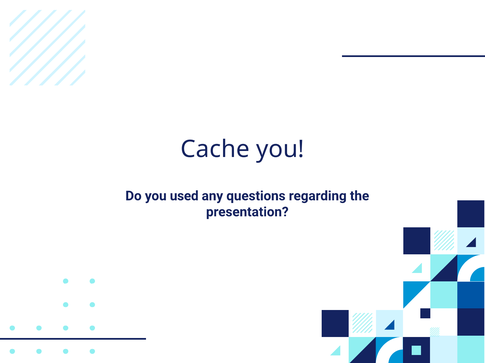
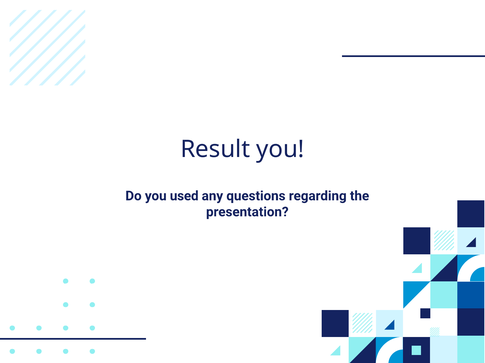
Cache: Cache -> Result (215, 150)
